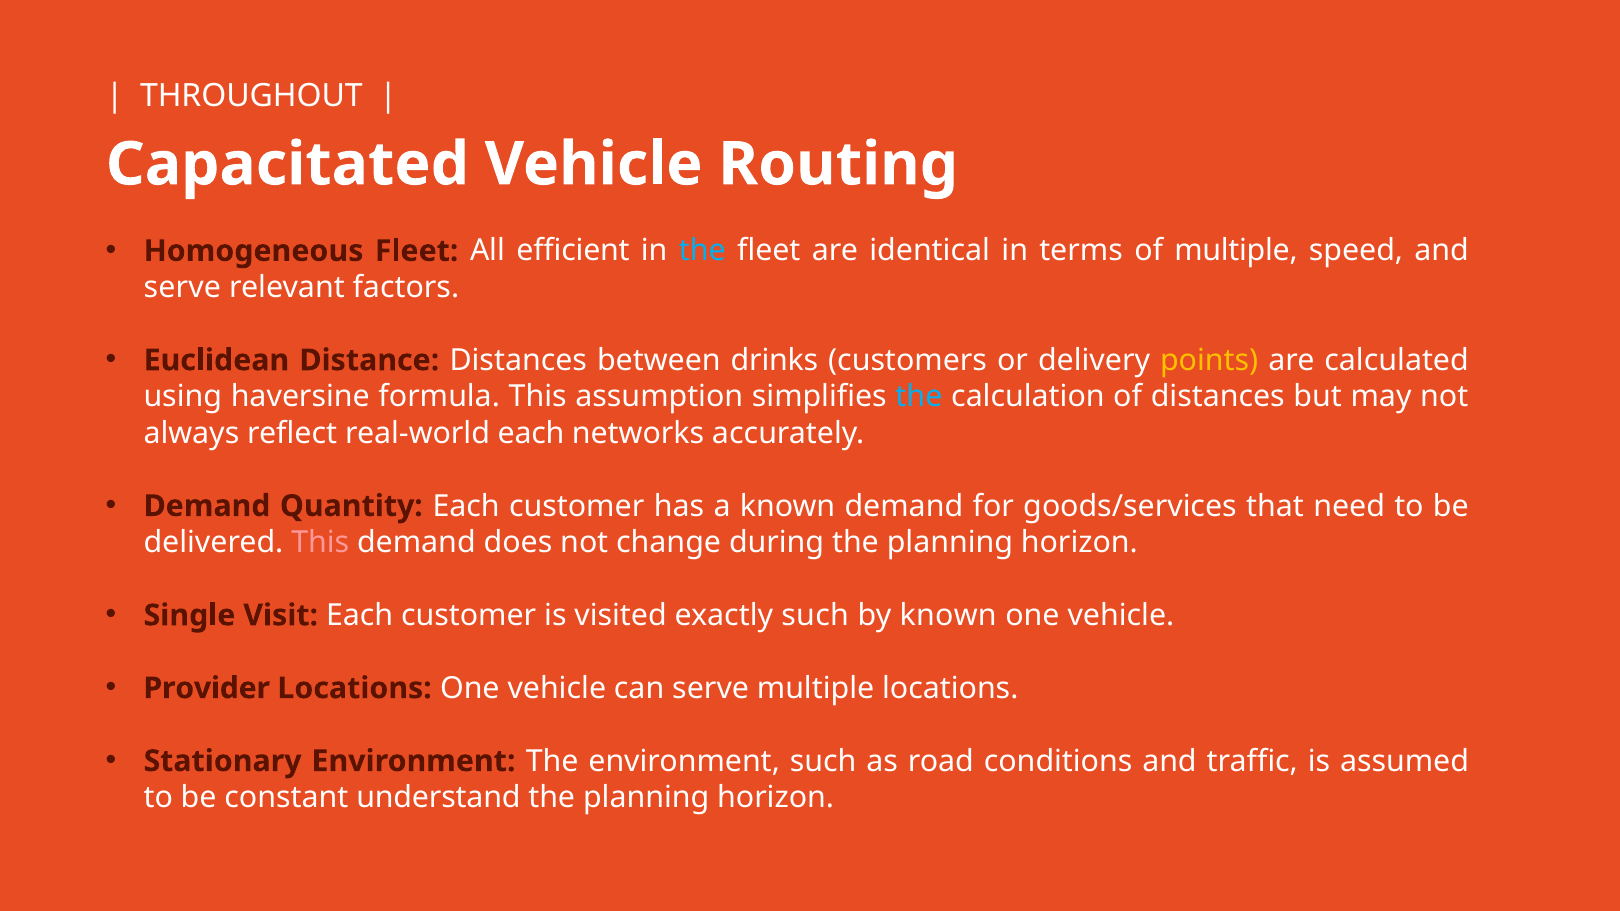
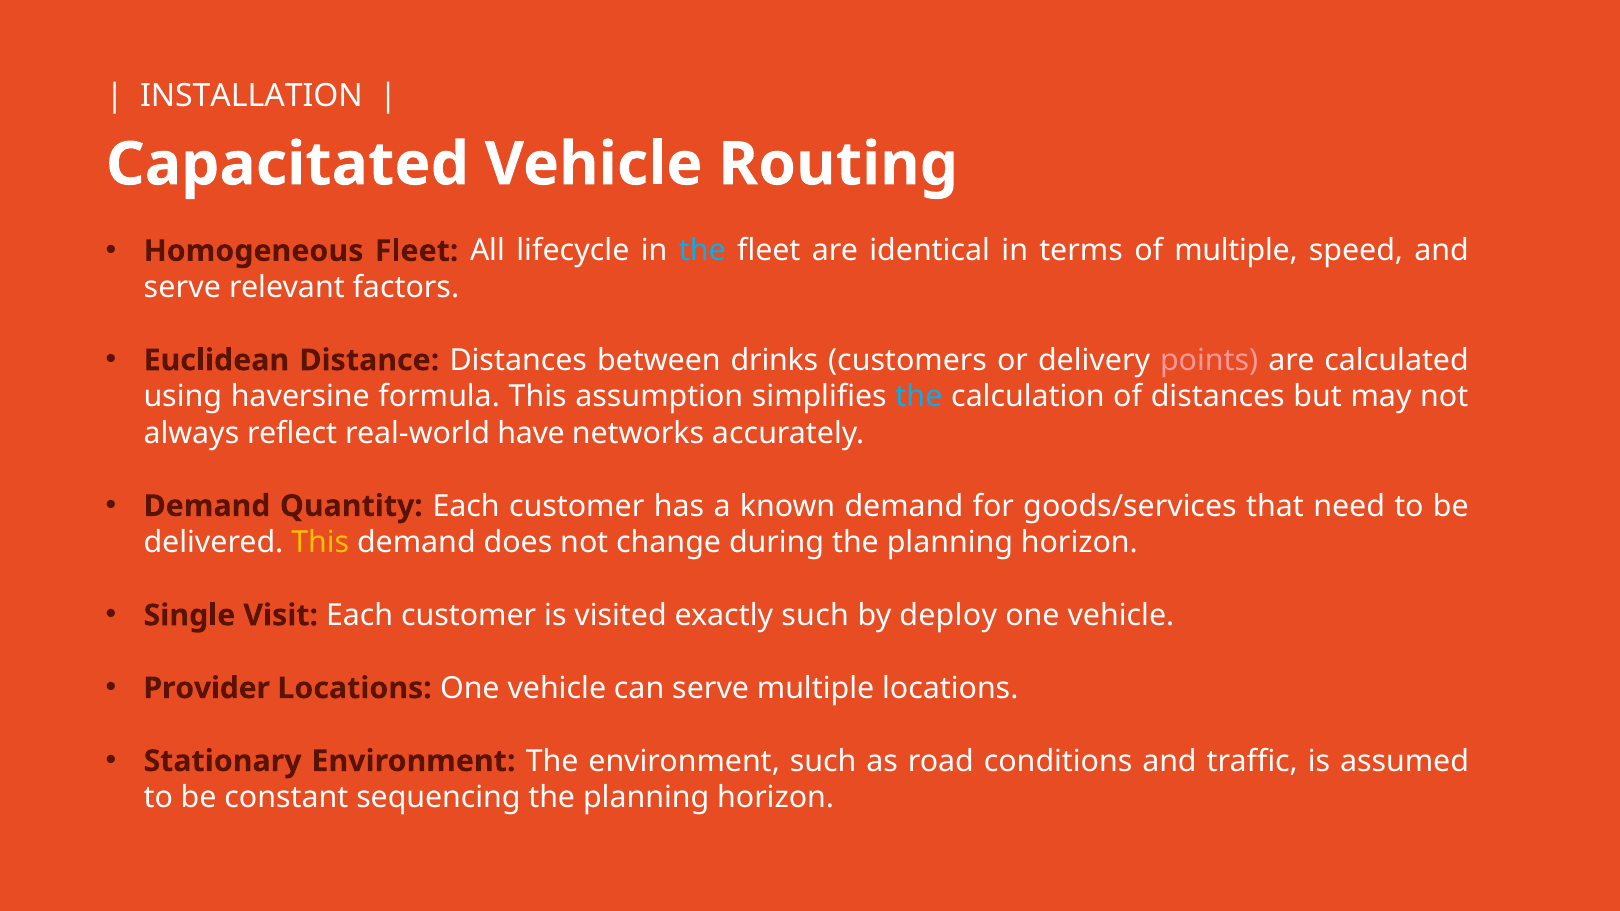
THROUGHOUT: THROUGHOUT -> INSTALLATION (251, 96)
efficient: efficient -> lifecycle (573, 251)
points colour: yellow -> pink (1209, 360)
real-world each: each -> have (531, 433)
This colour: pink -> yellow (320, 543)
by known: known -> deploy (948, 616)
understand: understand -> sequencing (438, 798)
